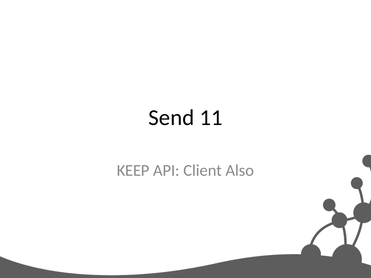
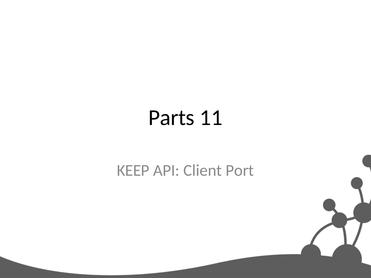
Send: Send -> Parts (171, 118)
Also: Also -> Port (240, 171)
